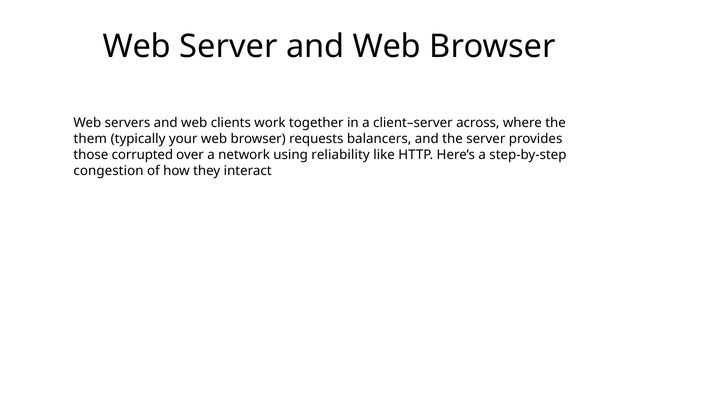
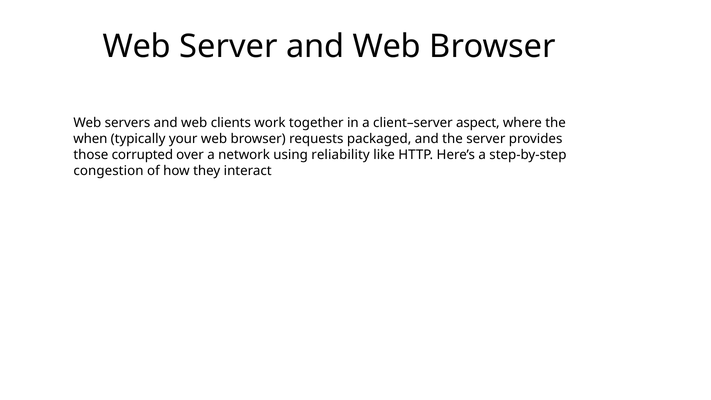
across: across -> aspect (478, 123)
them: them -> when (90, 139)
balancers: balancers -> packaged (379, 139)
